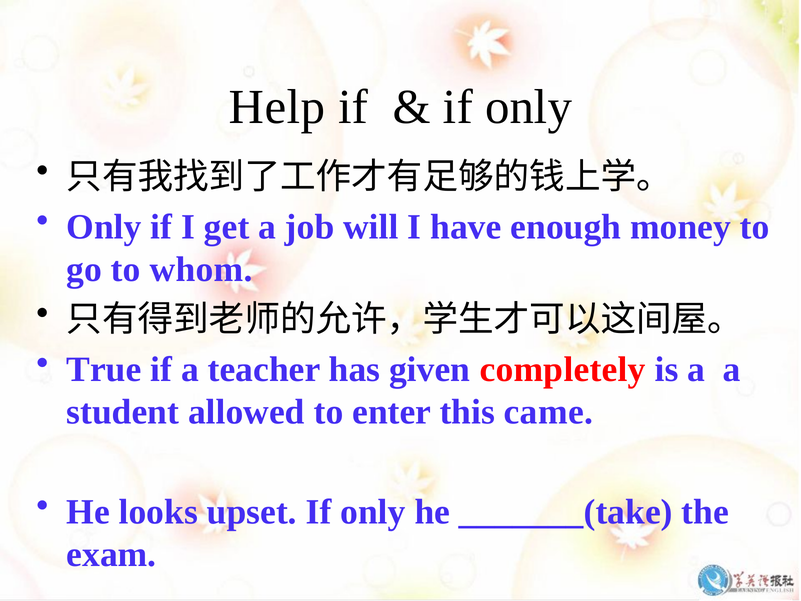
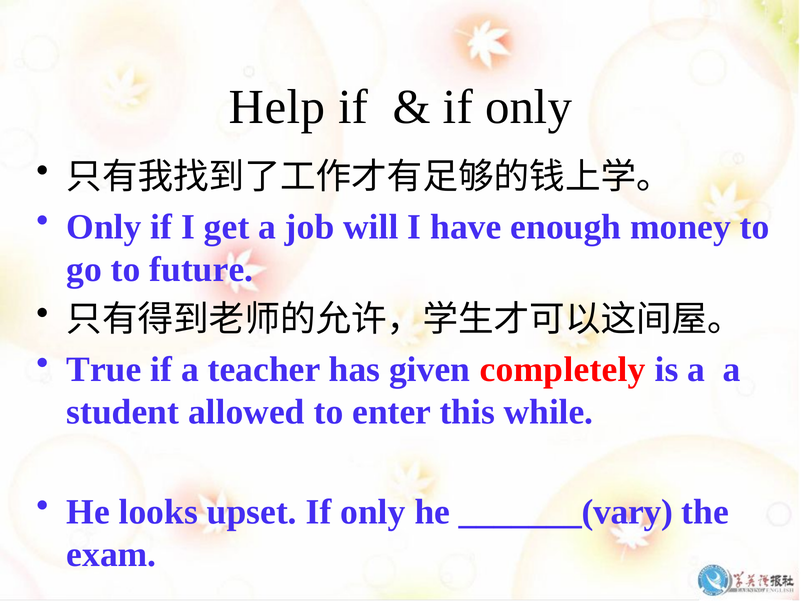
whom: whom -> future (201, 269)
came: came -> while (549, 412)
_______(take: _______(take -> _______(vary (566, 512)
